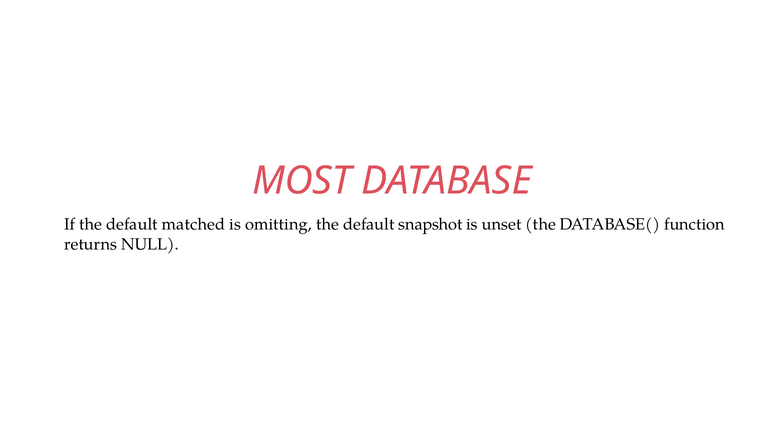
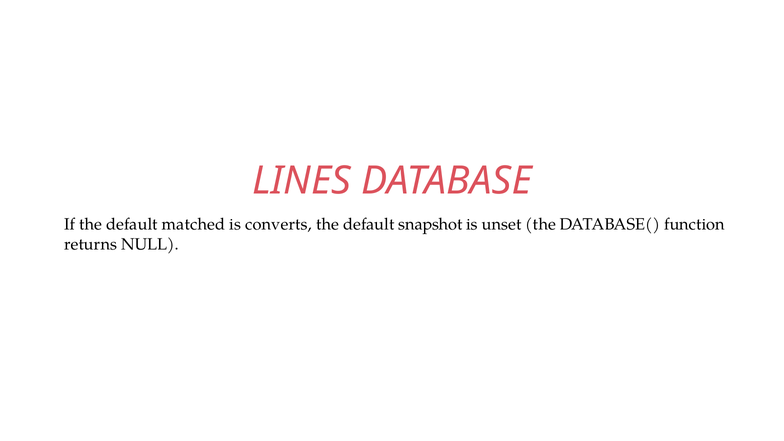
MOST: MOST -> LINES (302, 181)
omitting: omitting -> converts (279, 225)
